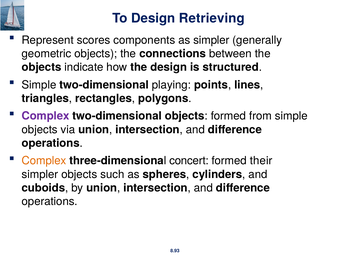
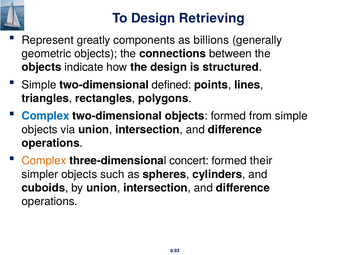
scores: scores -> greatly (94, 40)
as simpler: simpler -> billions (211, 40)
playing: playing -> defined (171, 85)
Complex colour: purple -> blue (46, 116)
